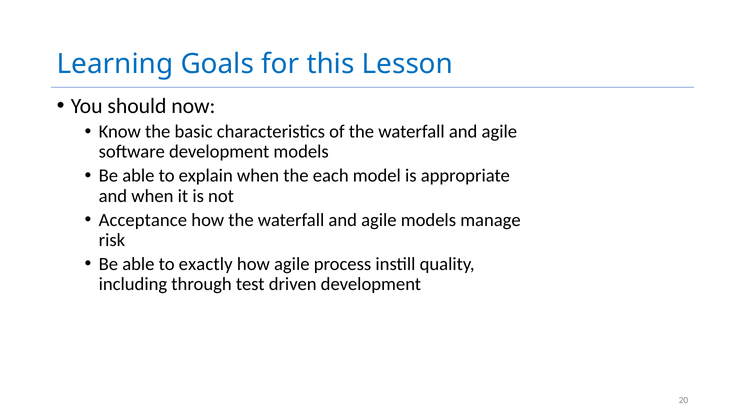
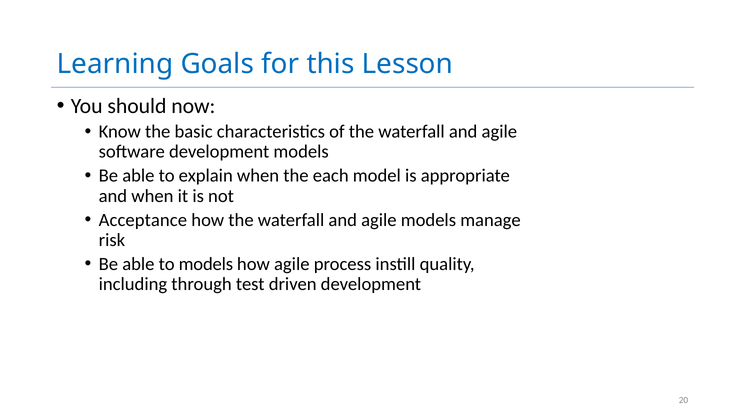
to exactly: exactly -> models (206, 264)
